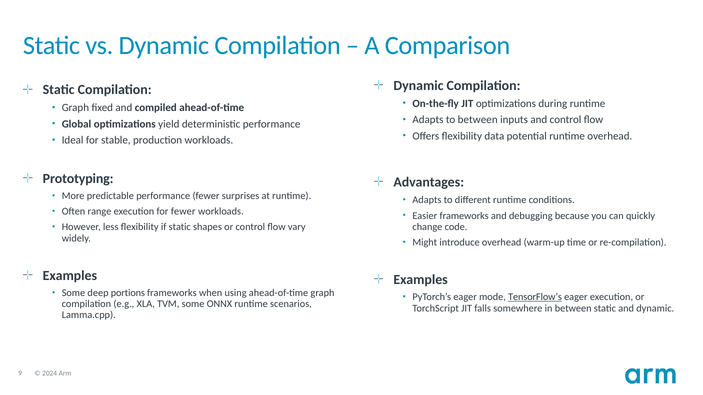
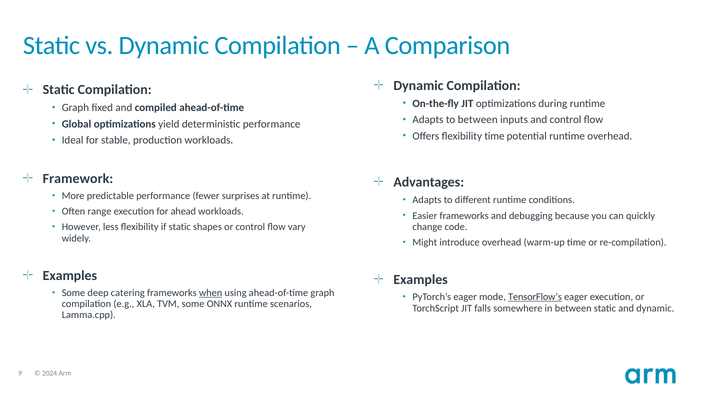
flexibility data: data -> time (494, 136)
Prototyping: Prototyping -> Framework (78, 179)
for fewer: fewer -> ahead (183, 212)
portions: portions -> catering (128, 293)
when underline: none -> present (211, 293)
